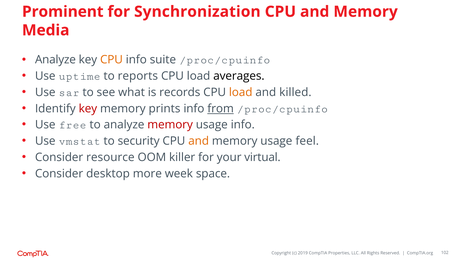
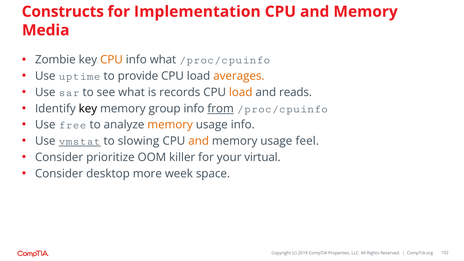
Prominent: Prominent -> Constructs (63, 12)
Synchronization: Synchronization -> Implementation (197, 12)
Analyze: Analyze -> Zombie (55, 60)
info suite: suite -> what (163, 60)
reports: reports -> provide (138, 76)
averages colour: black -> orange (239, 76)
killed: killed -> reads (296, 92)
key colour: red -> black (88, 109)
prints: prints -> group (165, 109)
memory colour: red -> orange (170, 125)
vmstat underline: none -> present (80, 141)
security: security -> slowing (139, 141)
resource: resource -> prioritize (110, 157)
